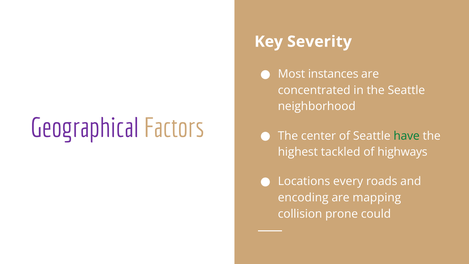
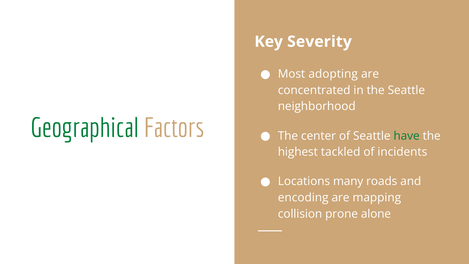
instances: instances -> adopting (333, 74)
Geographical colour: purple -> green (84, 128)
highways: highways -> incidents (402, 152)
every: every -> many (348, 181)
could: could -> alone (376, 214)
